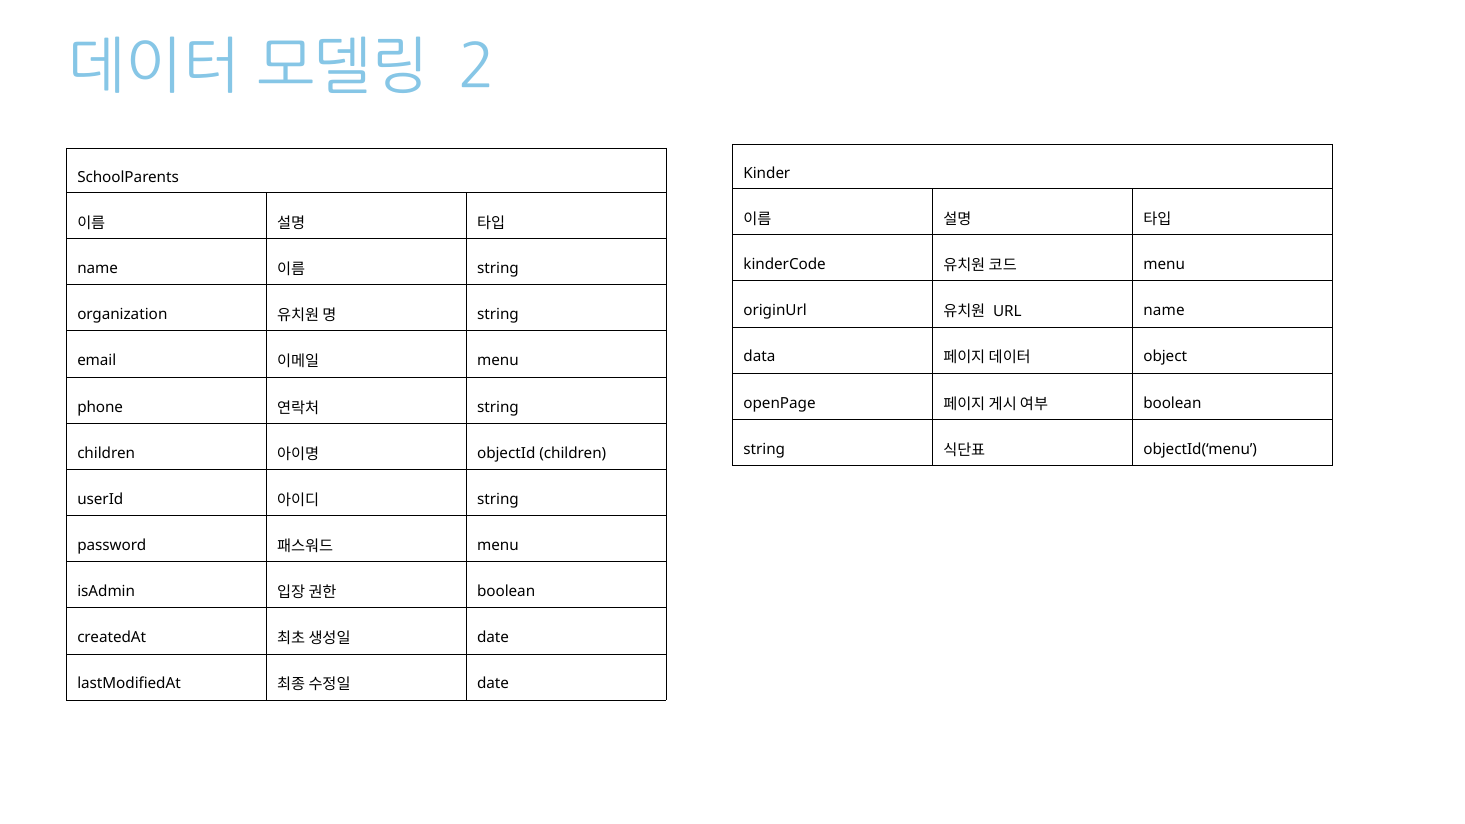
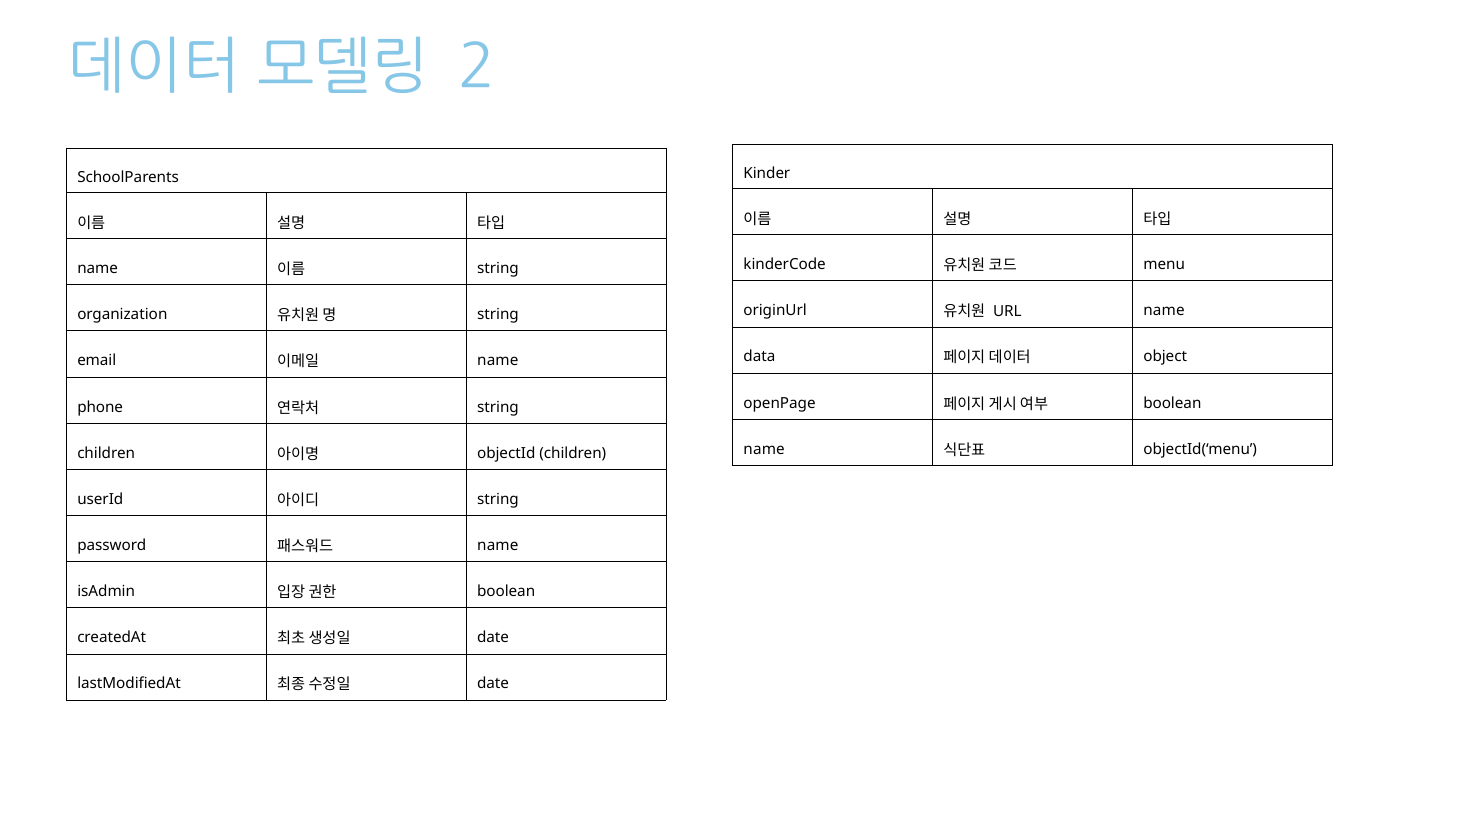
menu: menu -> name (498, 361)
string: string -> name (764, 449)
menu: menu -> name (498, 545)
